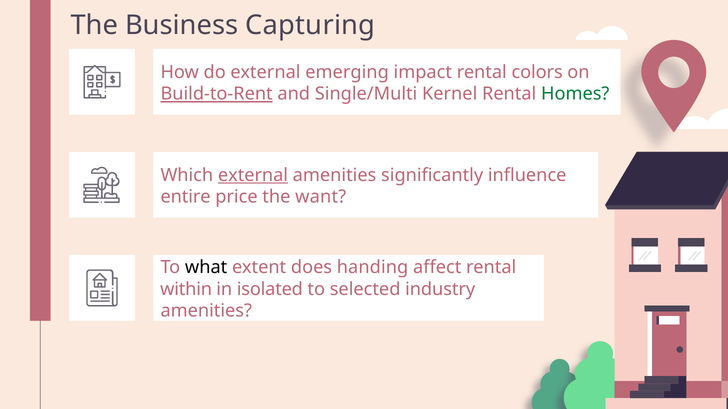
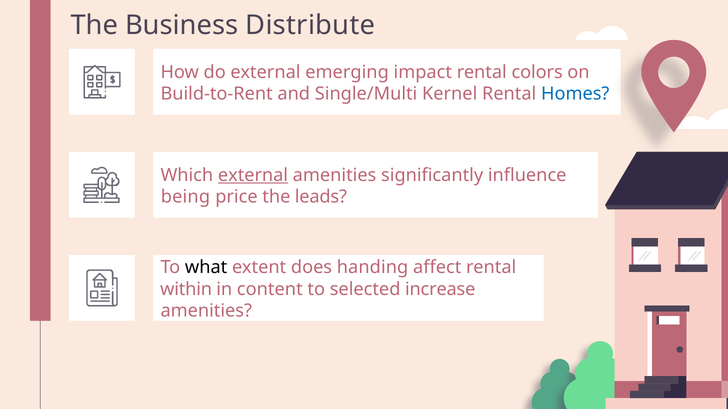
Capturing: Capturing -> Distribute (310, 25)
Build-to-Rent underline: present -> none (217, 94)
Homes colour: green -> blue (575, 94)
entire: entire -> being (185, 197)
want: want -> leads (321, 197)
isolated: isolated -> content (270, 290)
industry: industry -> increase (440, 290)
